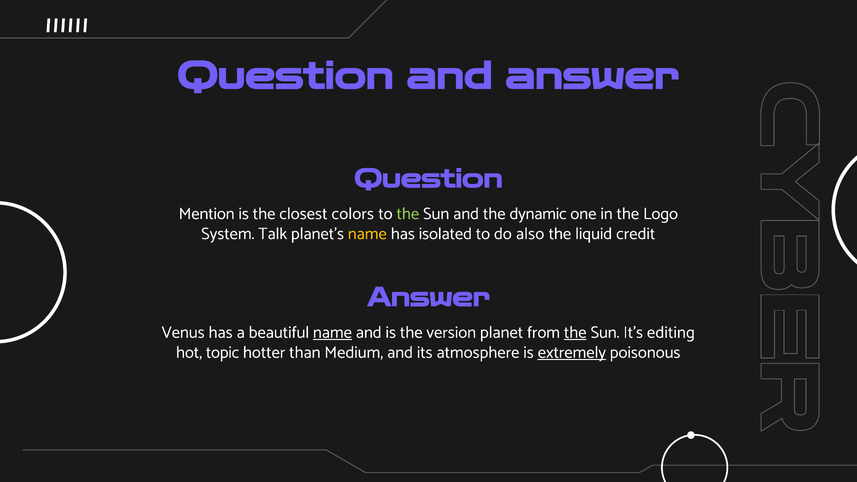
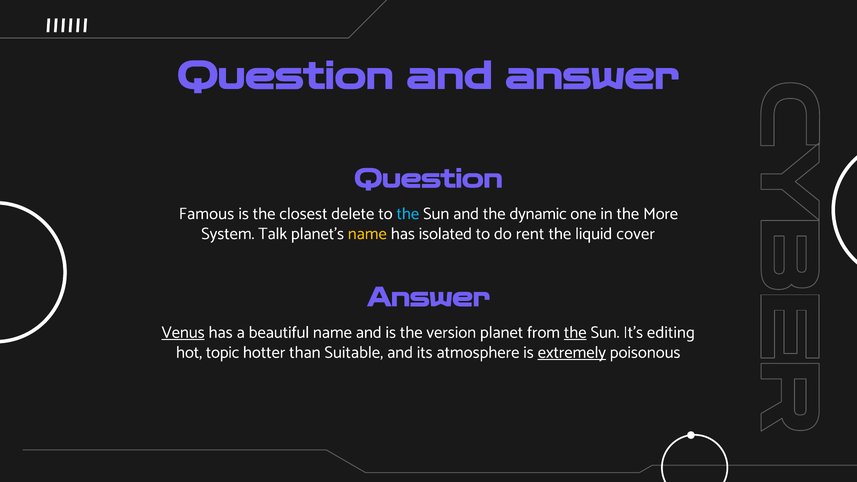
Mention: Mention -> Famous (207, 214)
colors: colors -> delete (353, 214)
the colour: light green -> light blue (408, 214)
Logo: Logo -> More (661, 214)
also: also -> rent (530, 234)
credit: credit -> cover (636, 234)
Venus underline: none -> present (183, 332)
name underline: present -> none (332, 332)
Medium: Medium -> Suitable (354, 352)
